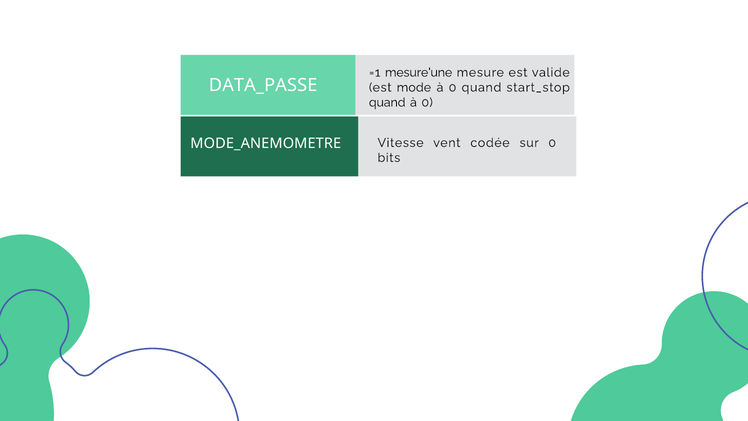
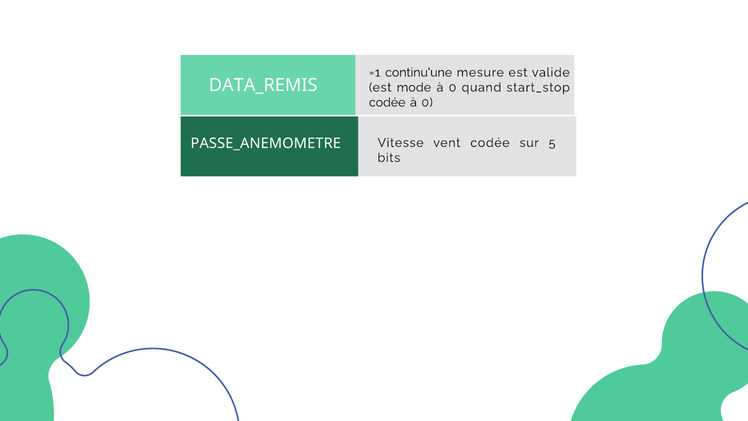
mesure'une: mesure'une -> continu'une (419, 72)
DATA_PASSE: DATA_PASSE -> DATA_REMIS (263, 85)
quand: quand -> codée (387, 102)
sur 0: 0 -> 5 (552, 143)
MODE_ANEMOMETRE: MODE_ANEMOMETRE -> PASSE_ANEMOMETRE (266, 144)
